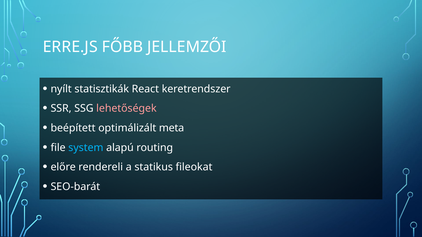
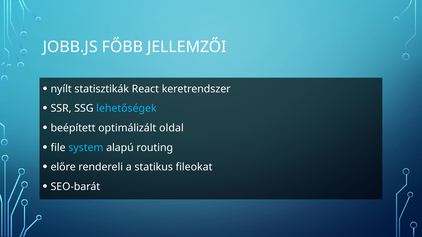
ERRE.JS: ERRE.JS -> JOBB.JS (70, 47)
lehetőségek colour: pink -> light blue (126, 109)
meta: meta -> oldal (171, 128)
